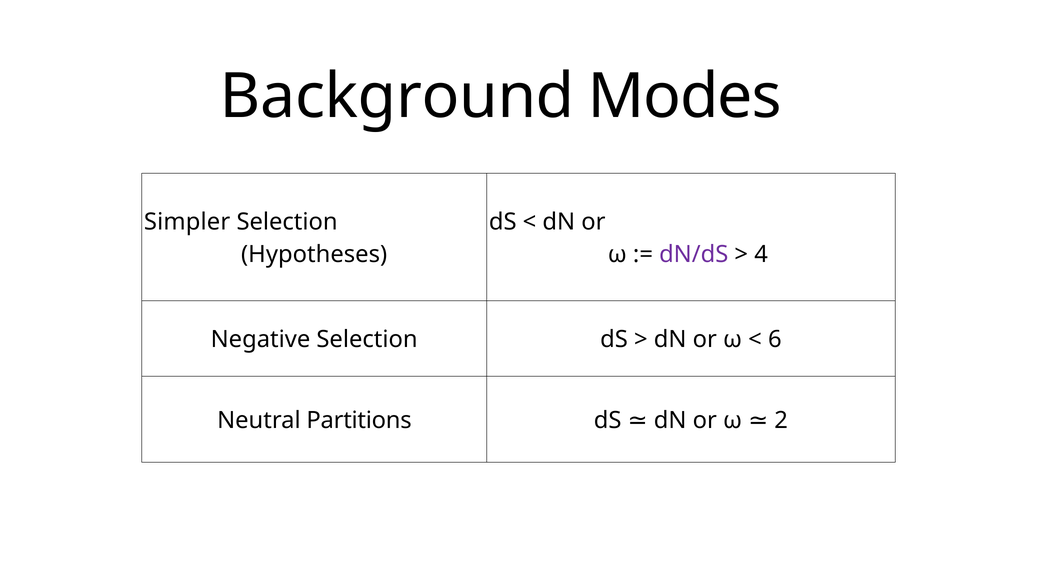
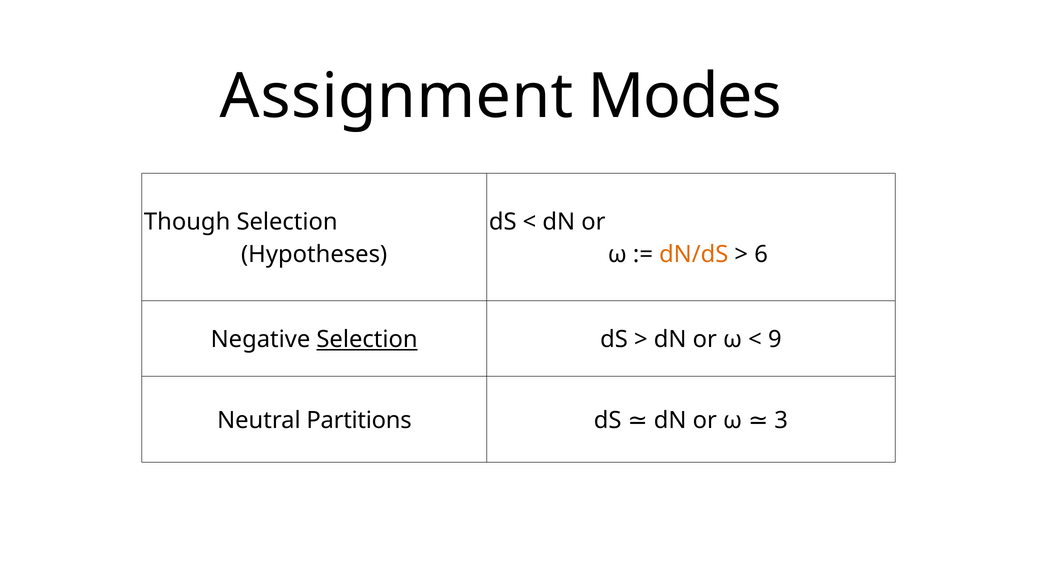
Background: Background -> Assignment (397, 97)
Simpler: Simpler -> Though (187, 222)
dN/dS colour: purple -> orange (694, 255)
4: 4 -> 6 (761, 255)
Selection underline: none -> present (367, 340)
6: 6 -> 9 (775, 340)
2: 2 -> 3 (781, 421)
